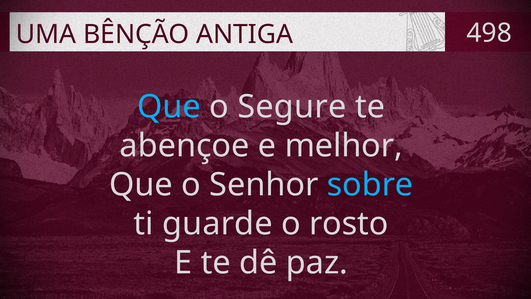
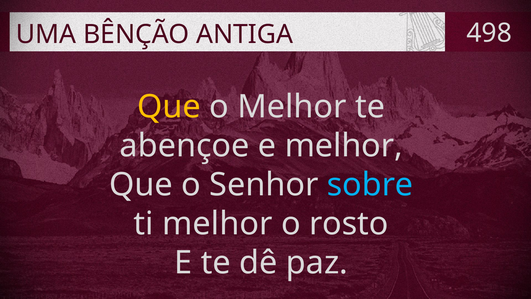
Que colour: light blue -> yellow (169, 107)
o Segure: Segure -> Melhor (292, 107)
ti guarde: guarde -> melhor (217, 223)
